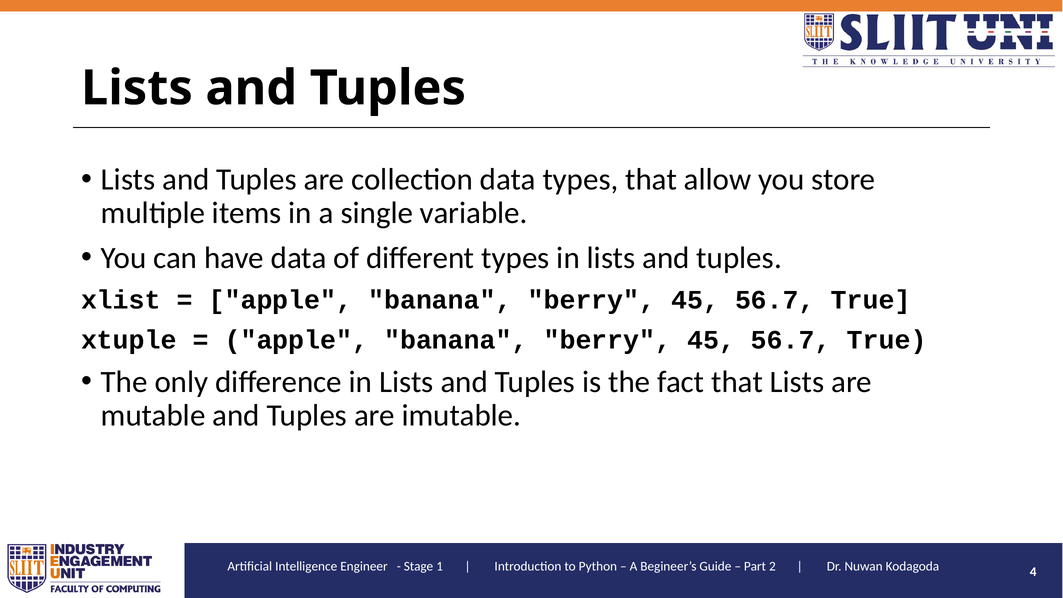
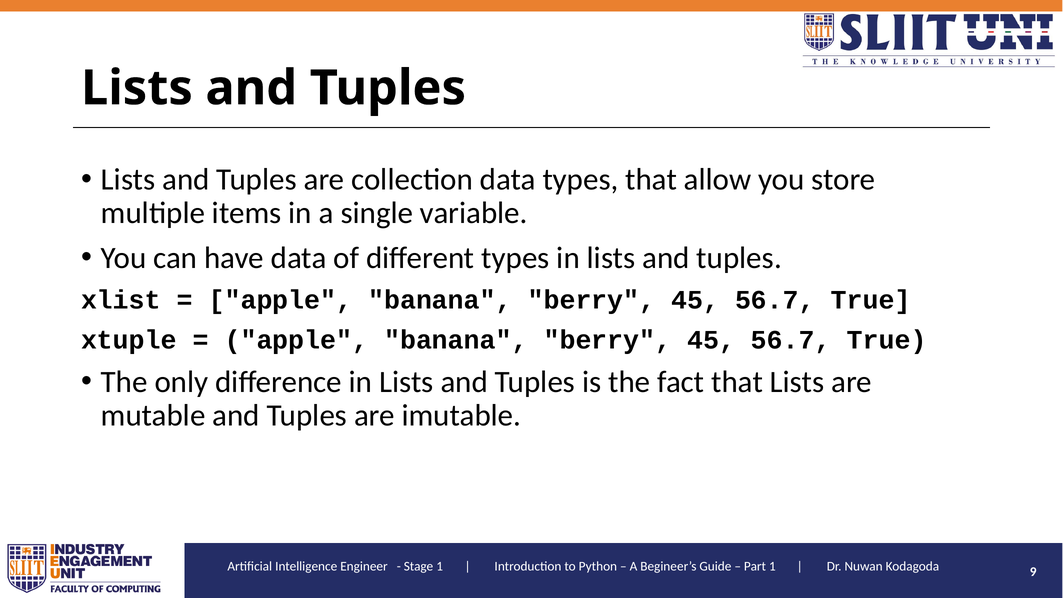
2: 2 -> 1 (772, 566)
4: 4 -> 9 (1033, 572)
